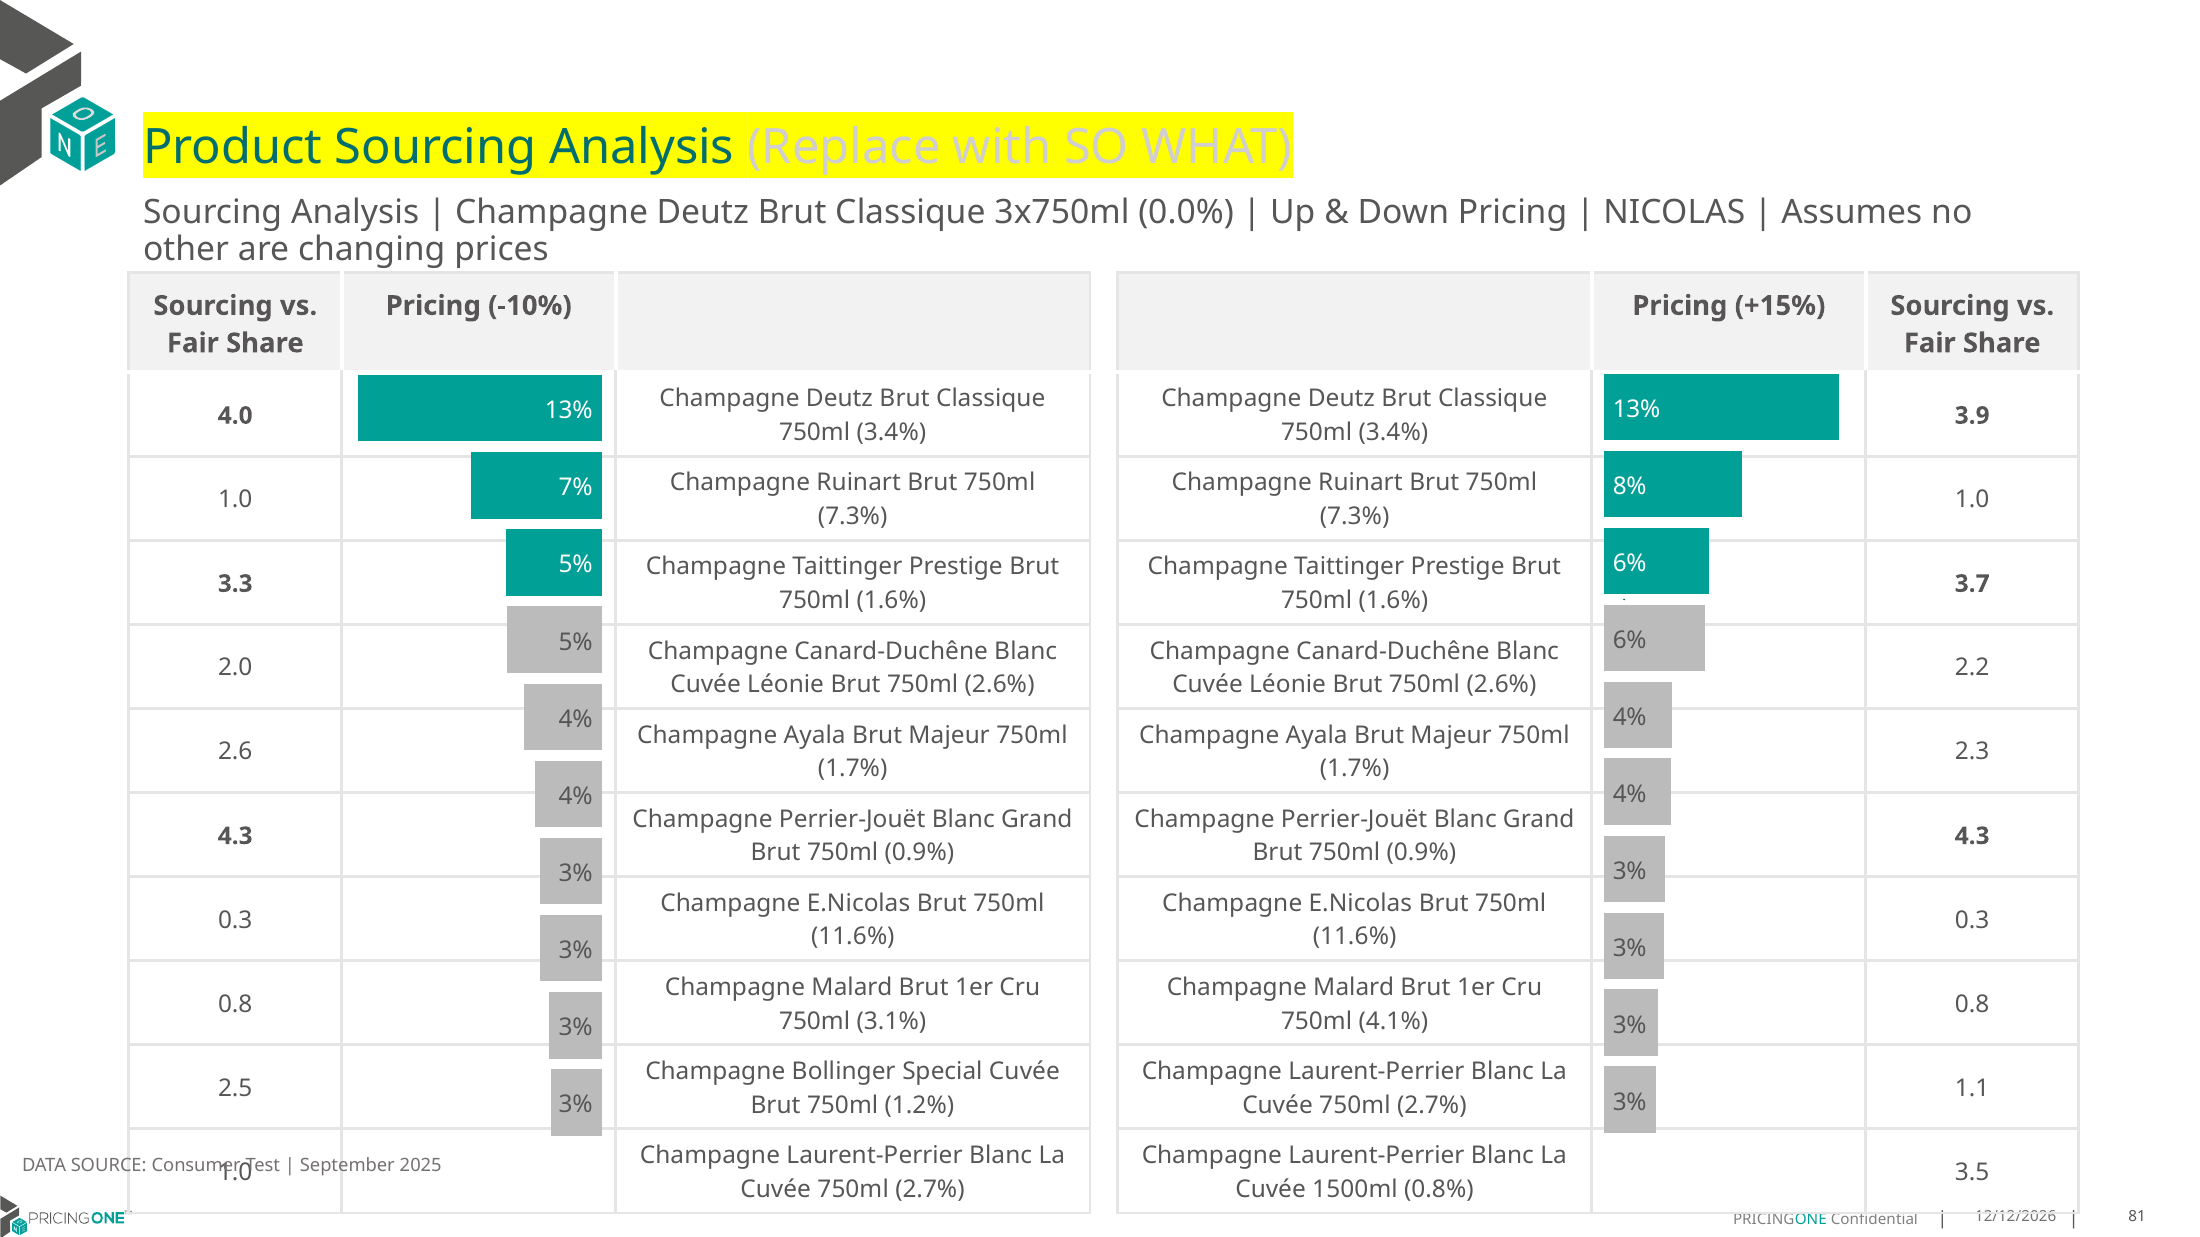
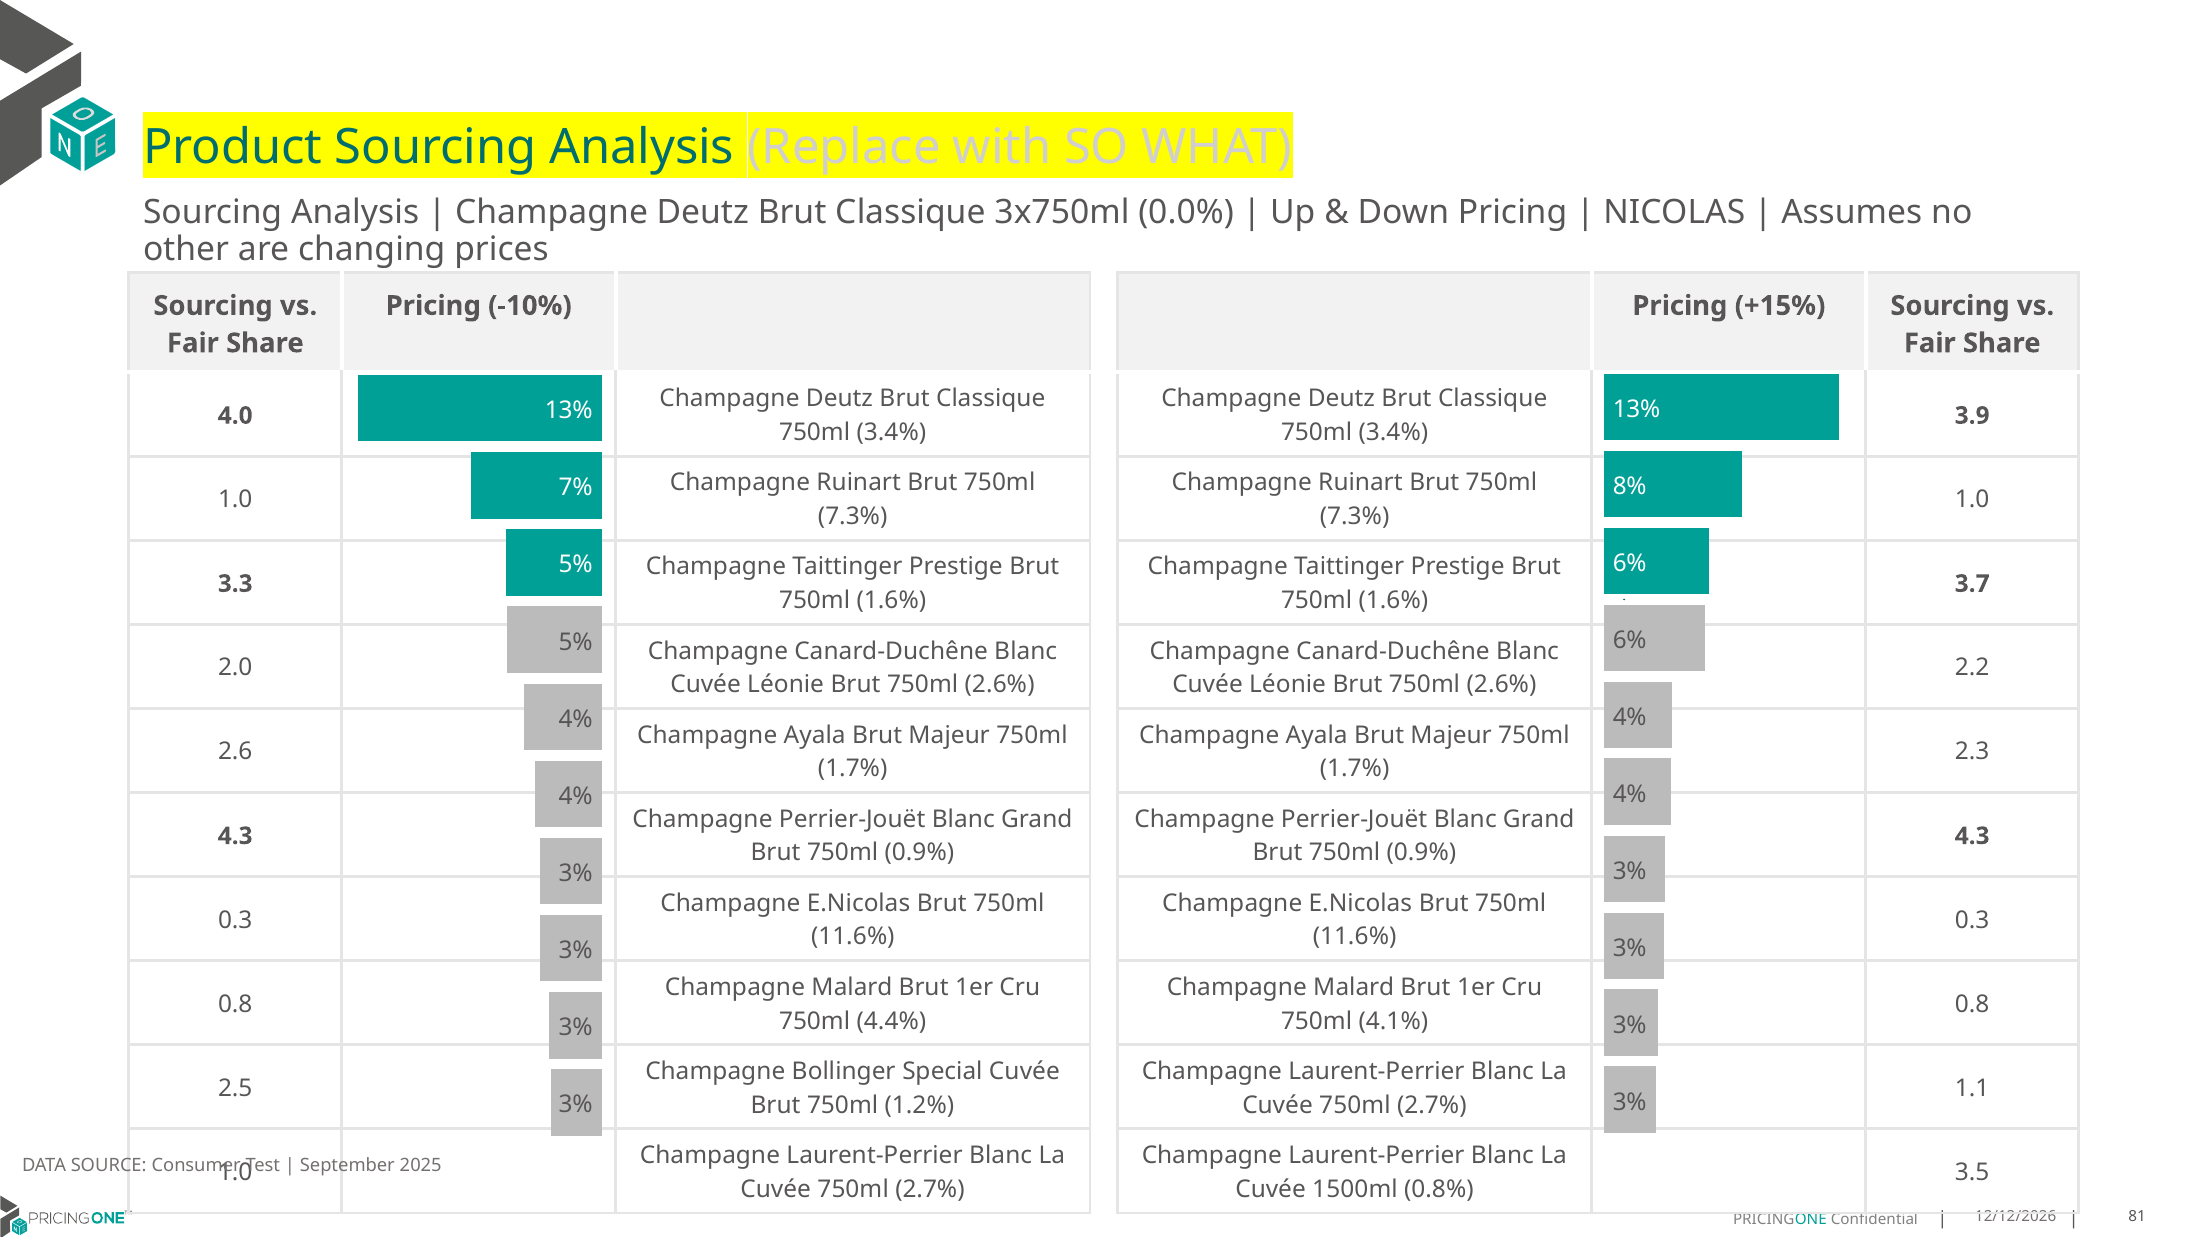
3.1%: 3.1% -> 4.4% (891, 1021)
